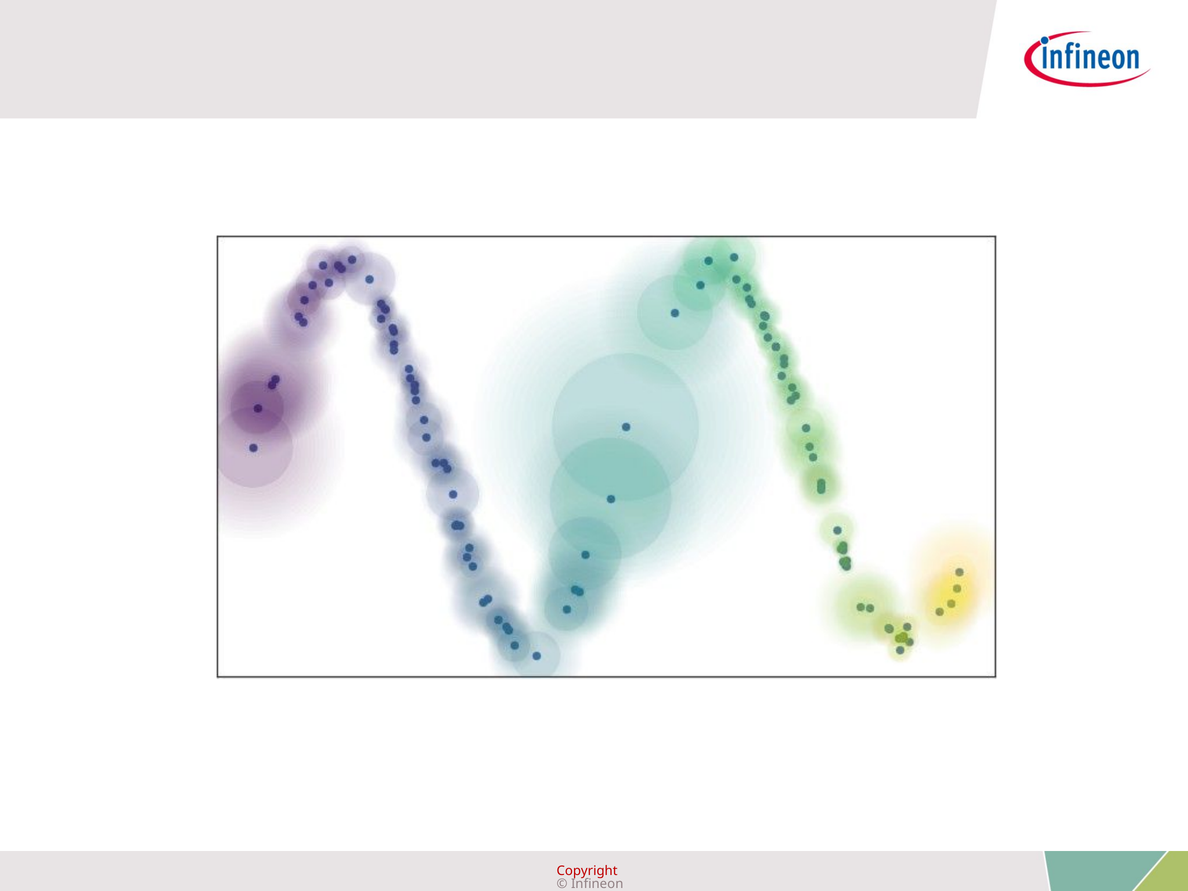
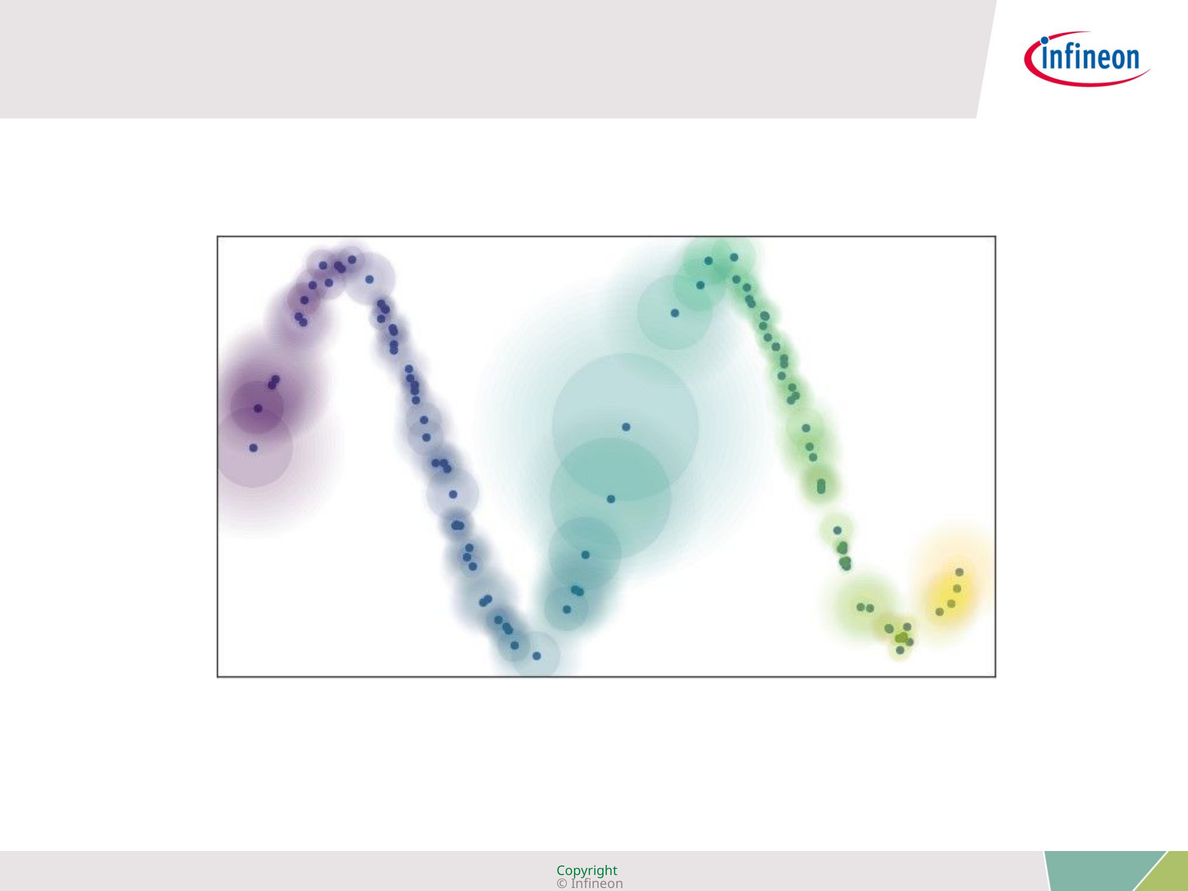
Copyright colour: red -> green (587, 871)
